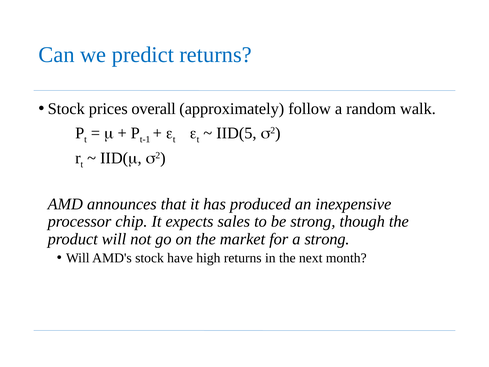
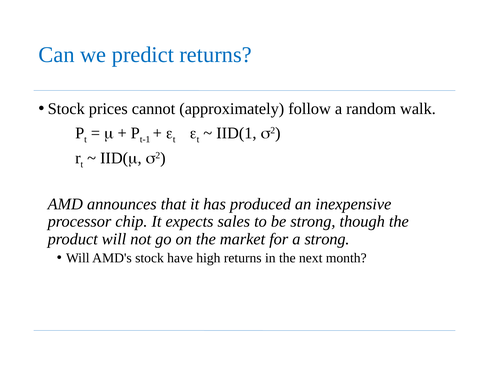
overall: overall -> cannot (154, 109)
IID(5: IID(5 -> IID(1 (236, 133)
